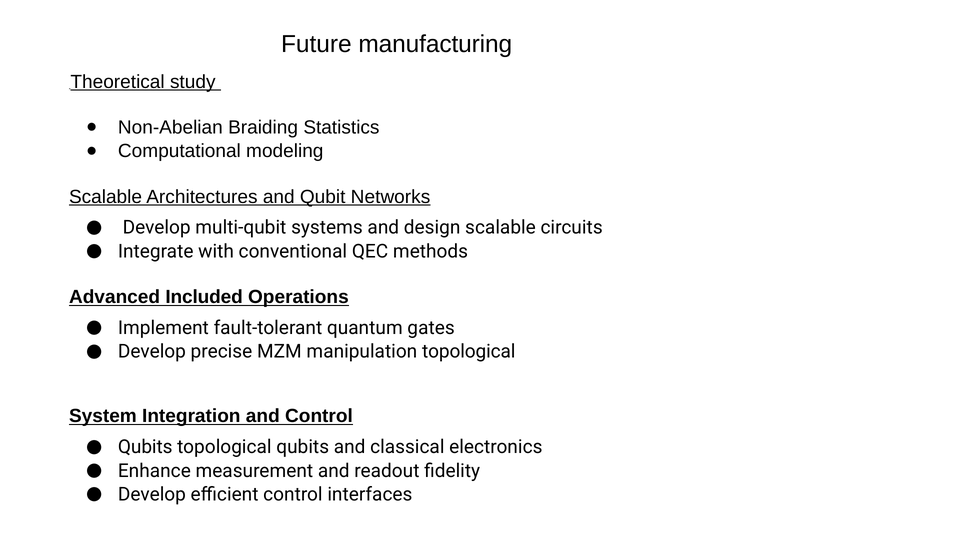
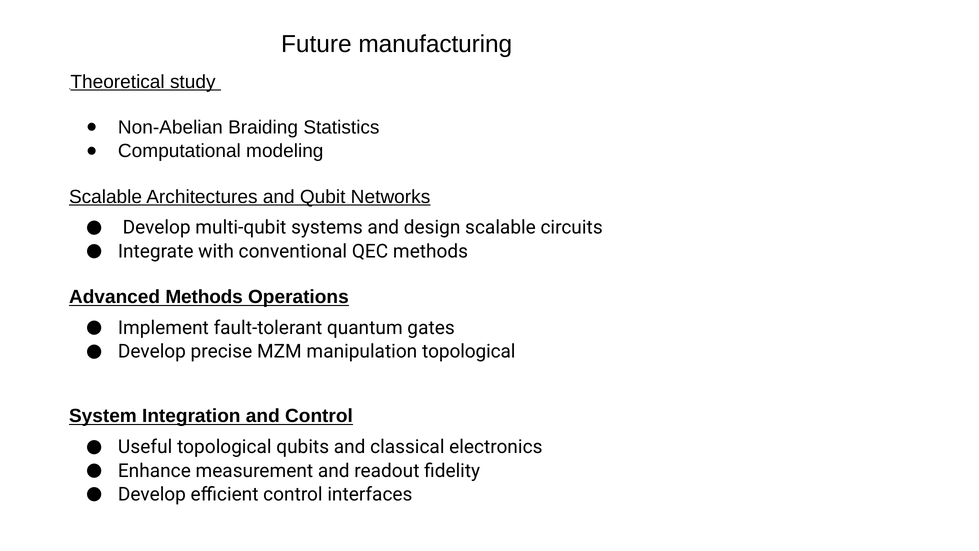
Advanced Included: Included -> Methods (204, 297)
Qubits: Qubits -> Useful (145, 447)
